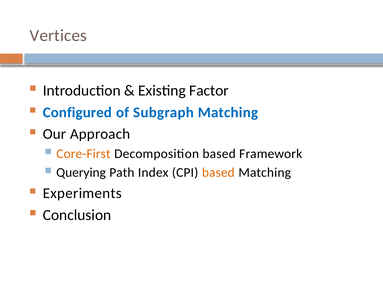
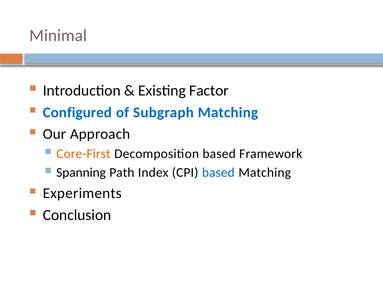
Vertices: Vertices -> Minimal (58, 35)
Querying: Querying -> Spanning (81, 173)
based colour: orange -> blue (218, 173)
